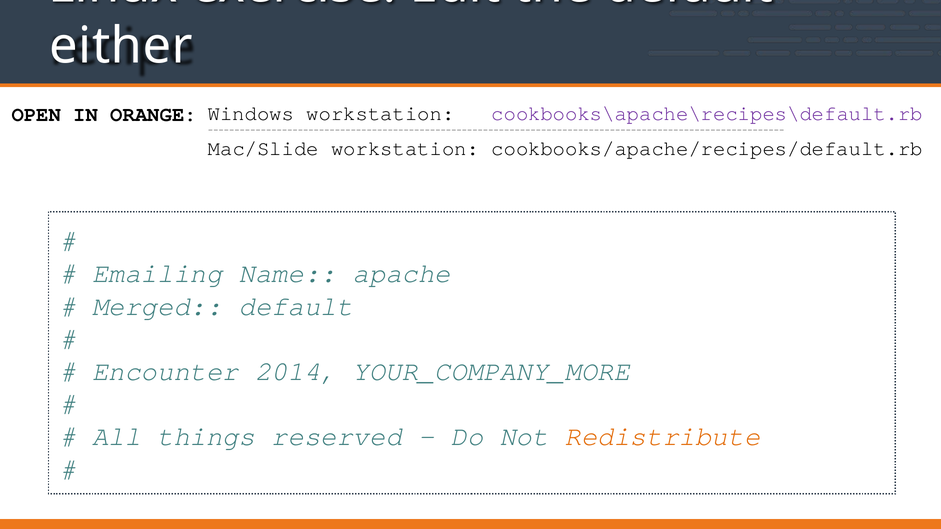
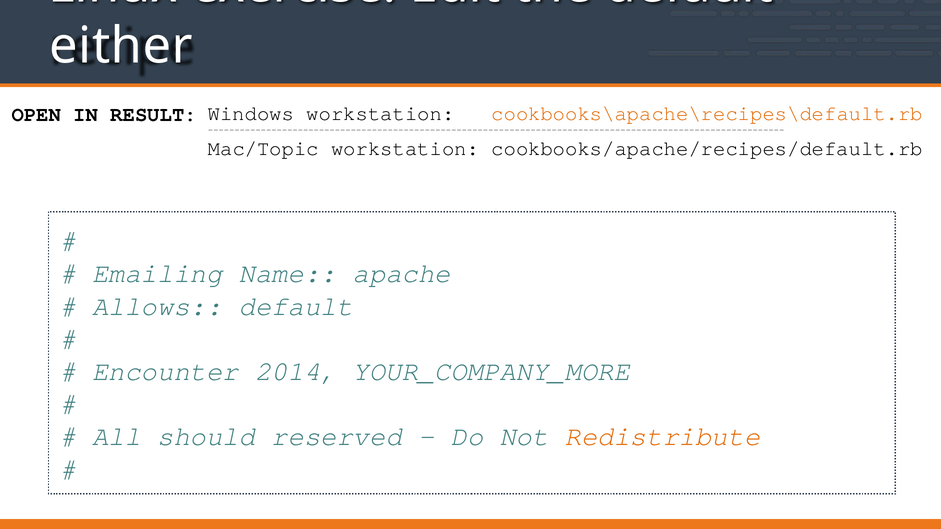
ORANGE: ORANGE -> RESULT (154, 115)
cookbooks\apache\recipes\default.rb colour: purple -> orange (707, 113)
Mac/Slide: Mac/Slide -> Mac/Topic (263, 149)
Merged: Merged -> Allows (157, 306)
things: things -> should (206, 437)
